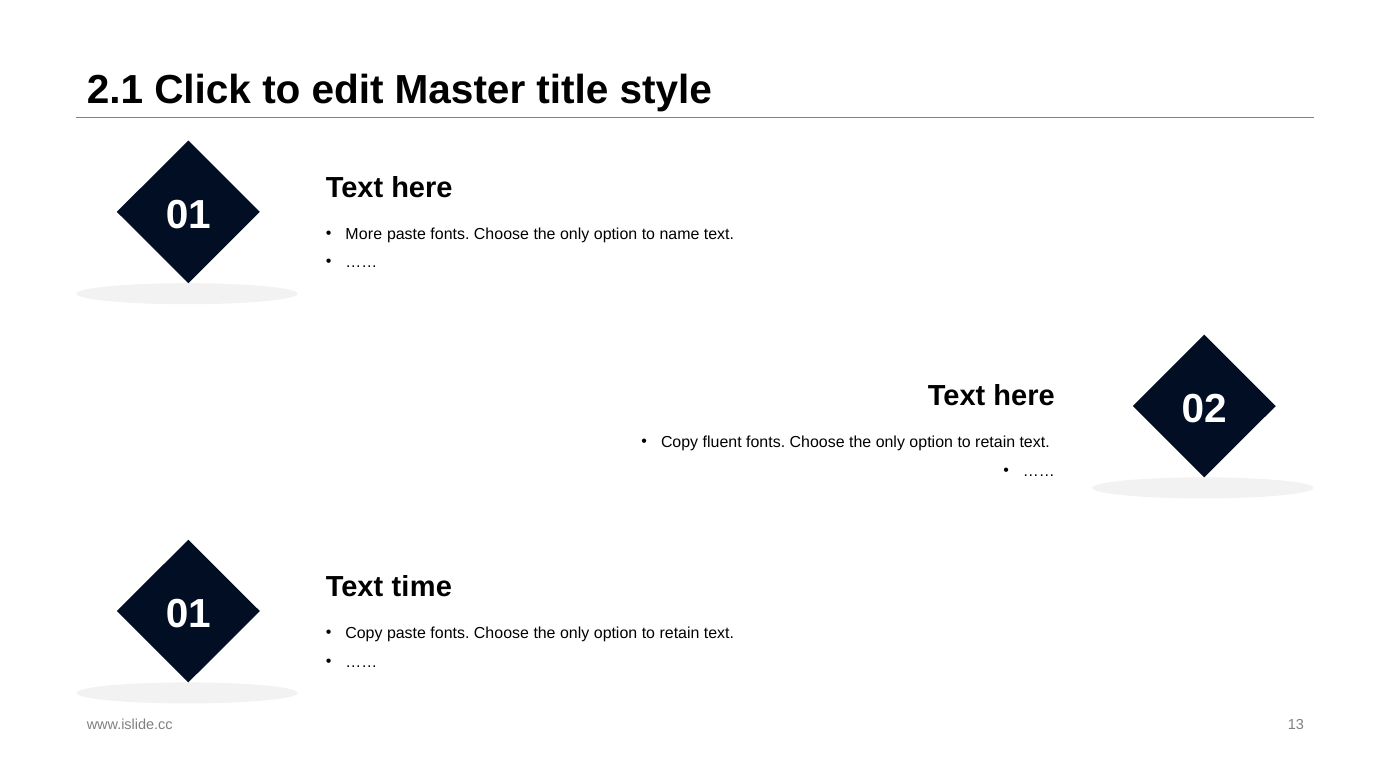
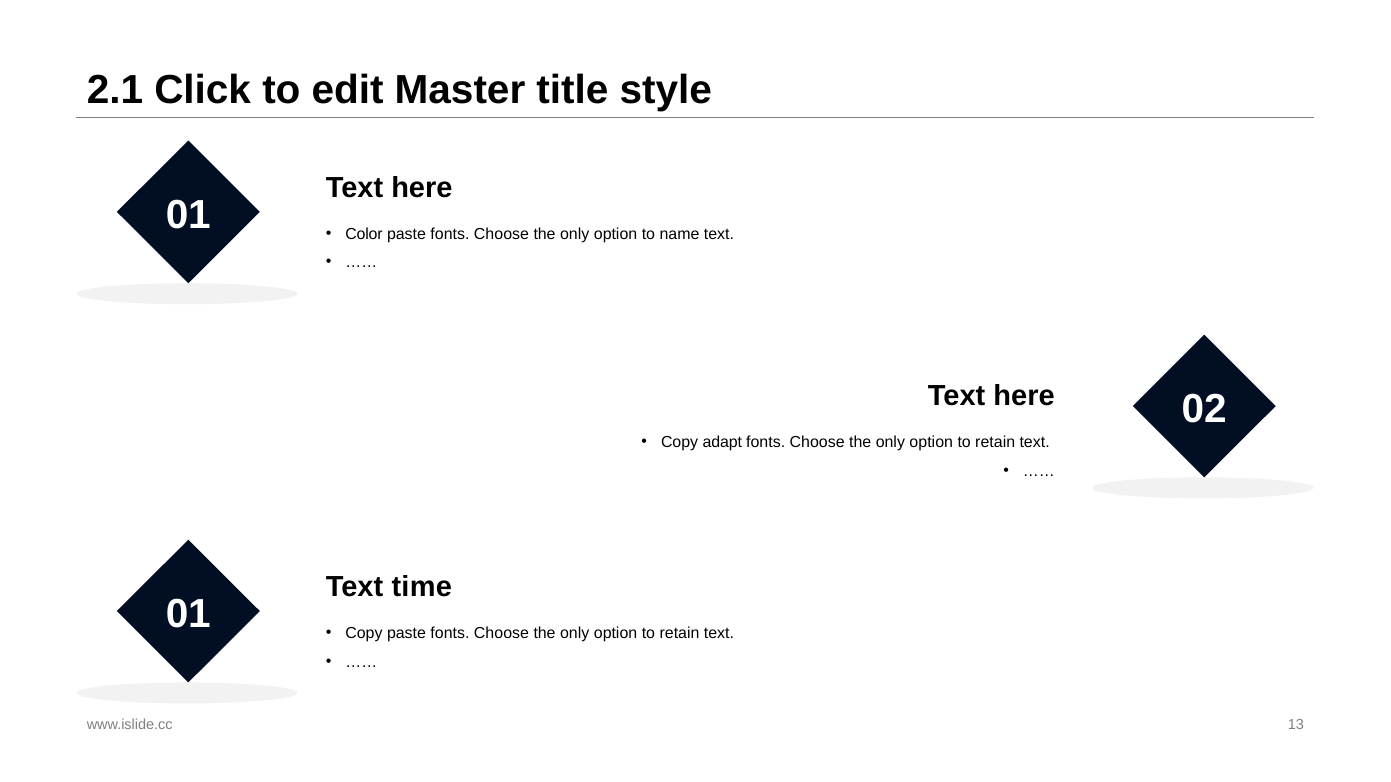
More: More -> Color (364, 234)
fluent: fluent -> adapt (722, 442)
